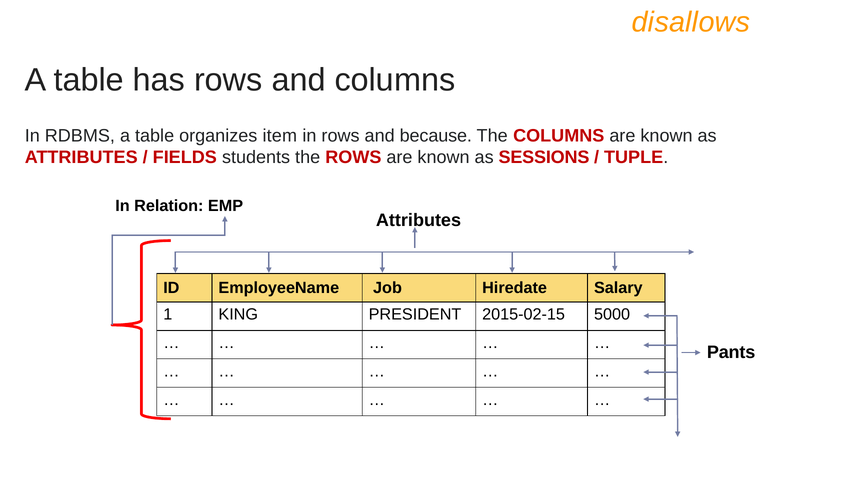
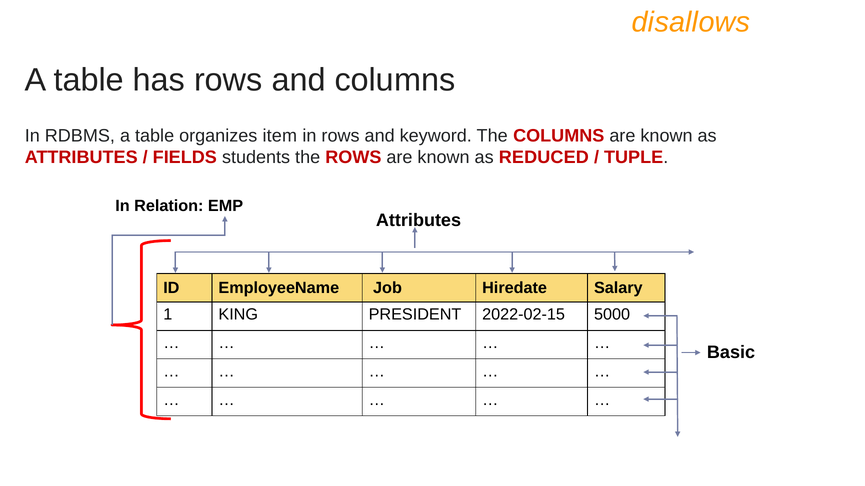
because: because -> keyword (436, 136)
SESSIONS: SESSIONS -> REDUCED (544, 158)
2015-02-15: 2015-02-15 -> 2022-02-15 (524, 315)
Pants: Pants -> Basic (731, 353)
